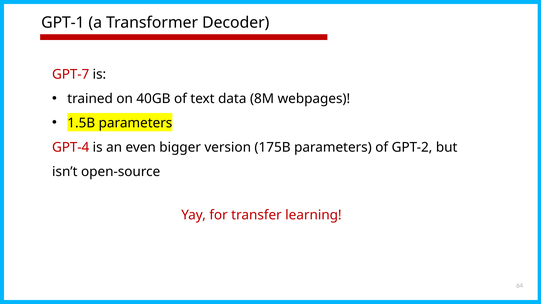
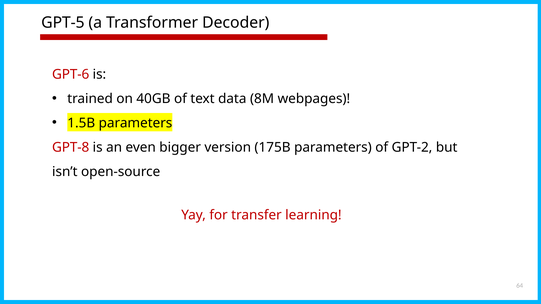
GPT-1: GPT-1 -> GPT-5 (63, 23)
GPT-7: GPT-7 -> GPT-6 (71, 74)
GPT-4: GPT-4 -> GPT-8 (71, 147)
